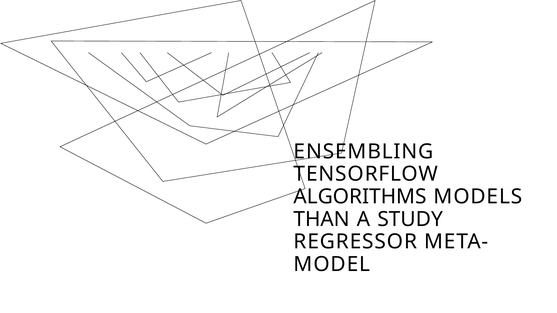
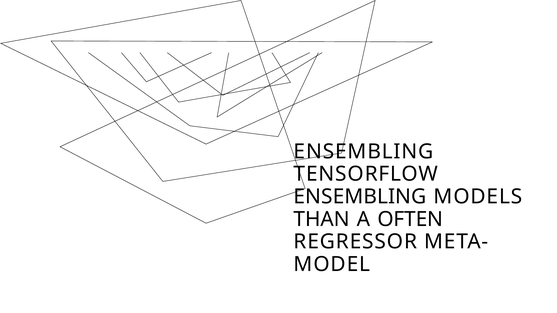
ALGORITHMS: ALGORITHMS -> ENSEMBLING (360, 197)
STUDY: STUDY -> OFTEN (410, 219)
